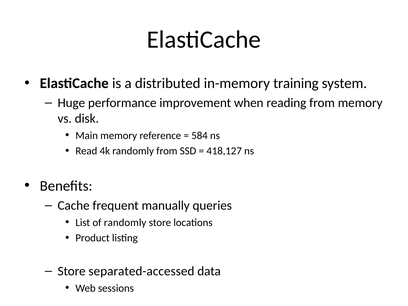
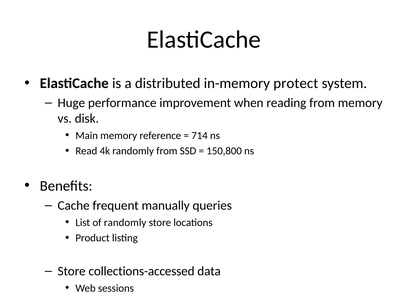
training: training -> protect (296, 83)
584: 584 -> 714 (199, 135)
418,127: 418,127 -> 150,800 (224, 151)
separated-accessed: separated-accessed -> collections-accessed (142, 271)
